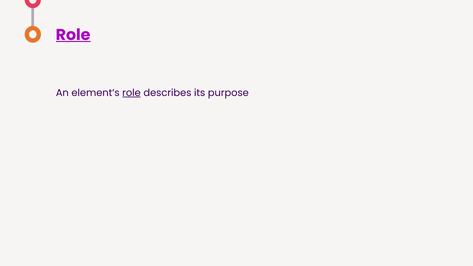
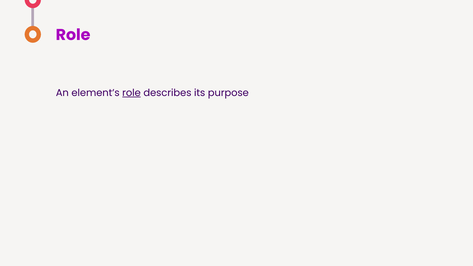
Role underline: present -> none (73, 35)
